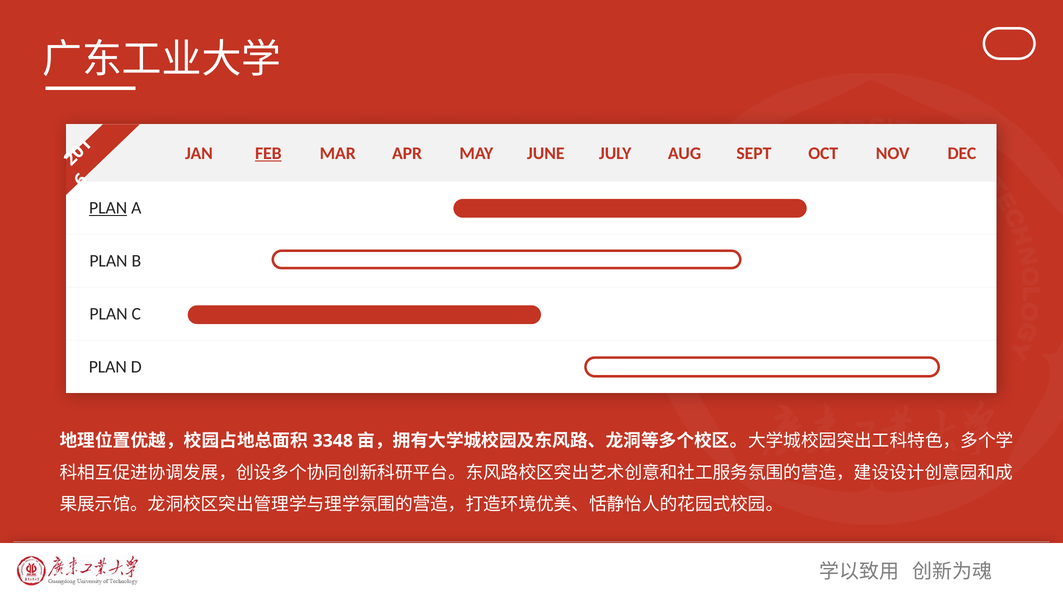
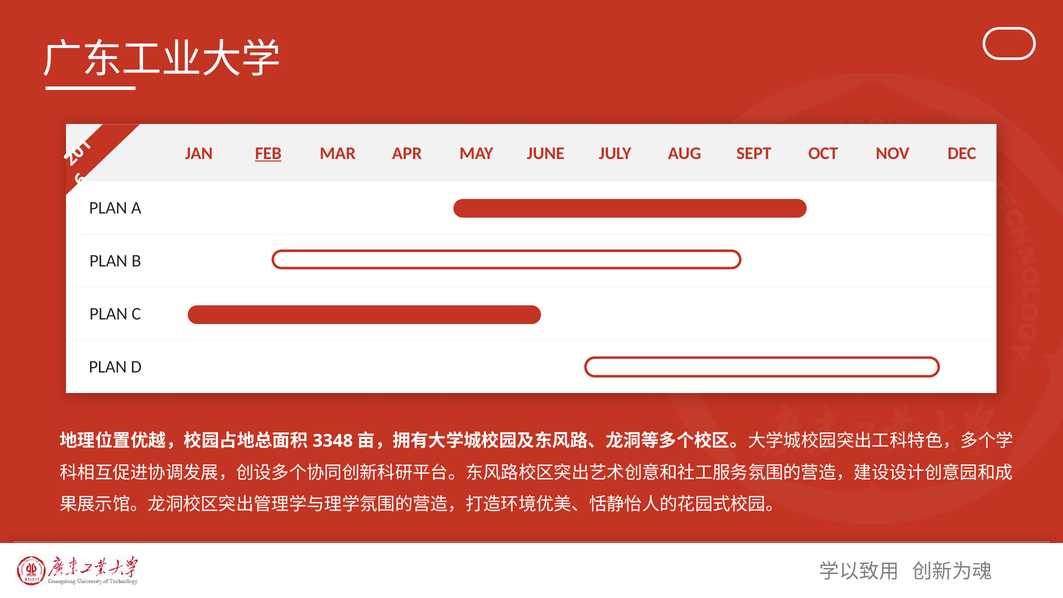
PLAN underline: present -> none (108, 208)
